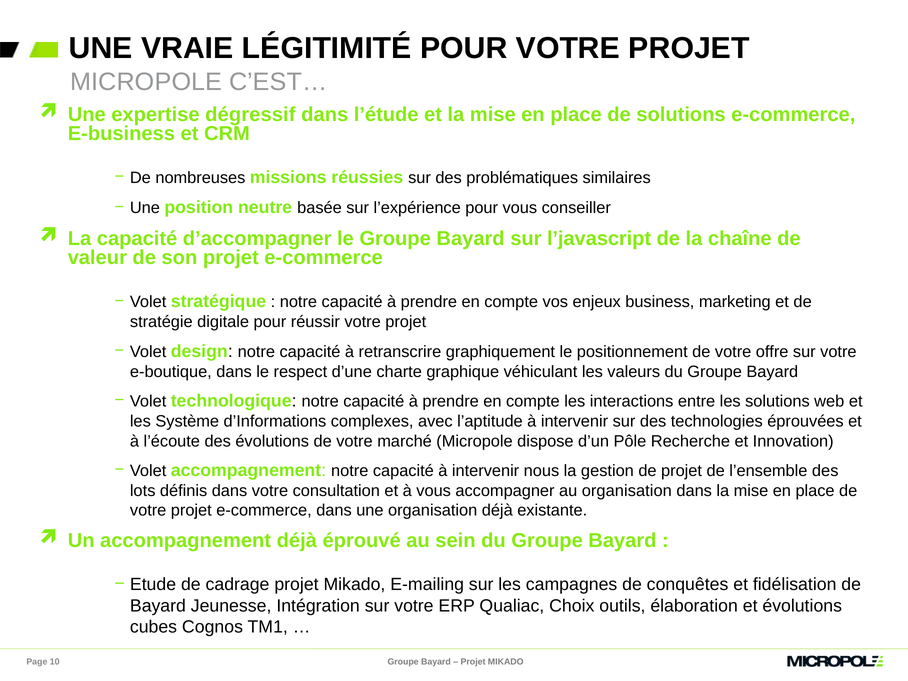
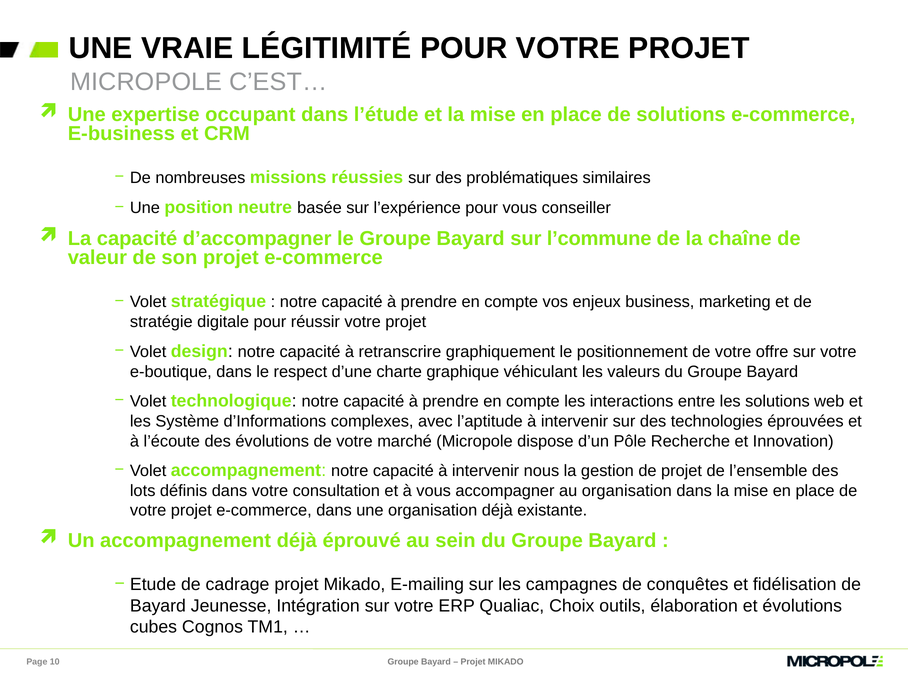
dégressif: dégressif -> occupant (250, 114)
l’javascript: l’javascript -> l’commune (599, 238)
